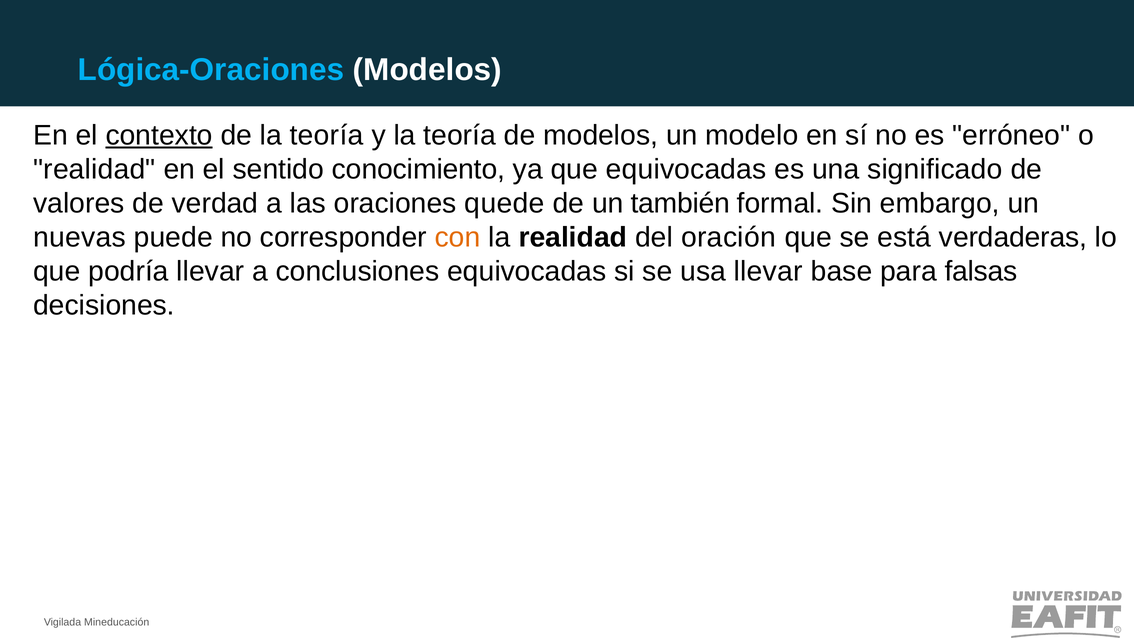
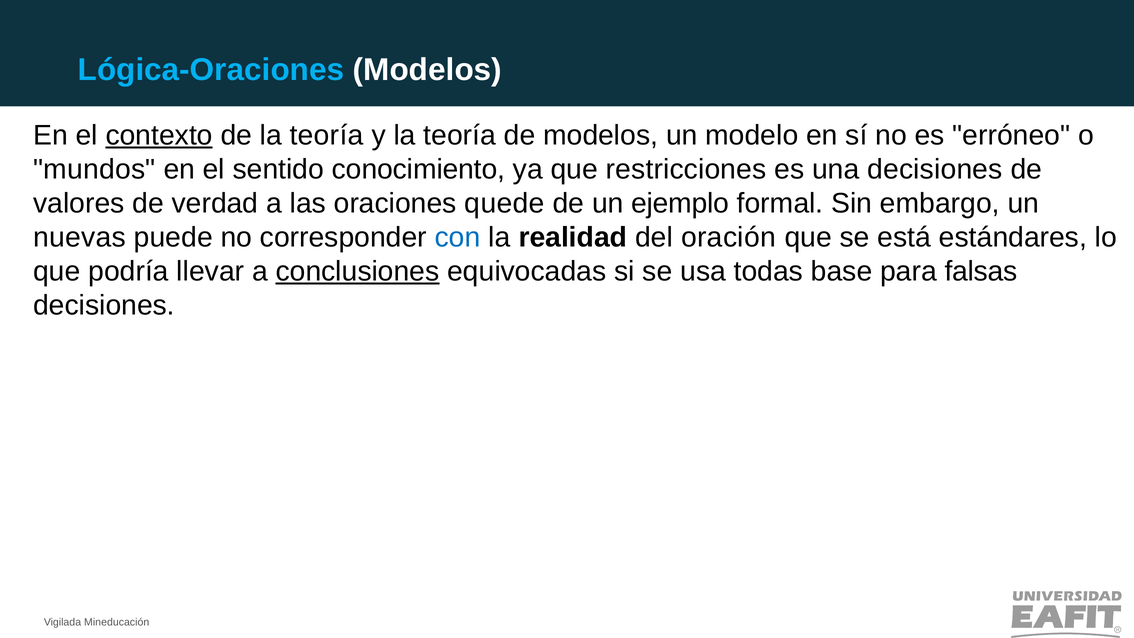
realidad: realidad -> mundos (94, 169)
que equivocadas: equivocadas -> restricciones (686, 169)
una significado: significado -> decisiones (935, 169)
también: también -> ejemplo (680, 203)
con colour: orange -> blue (458, 237)
verdaderas: verdaderas -> estándares (1013, 237)
conclusiones underline: none -> present (358, 271)
usa llevar: llevar -> todas (768, 271)
